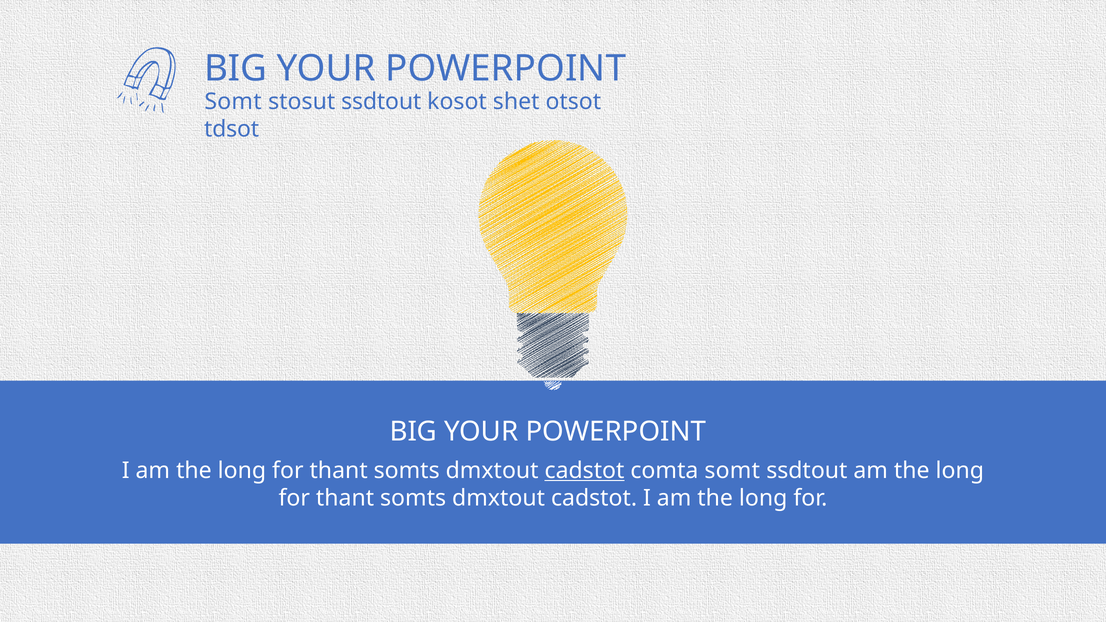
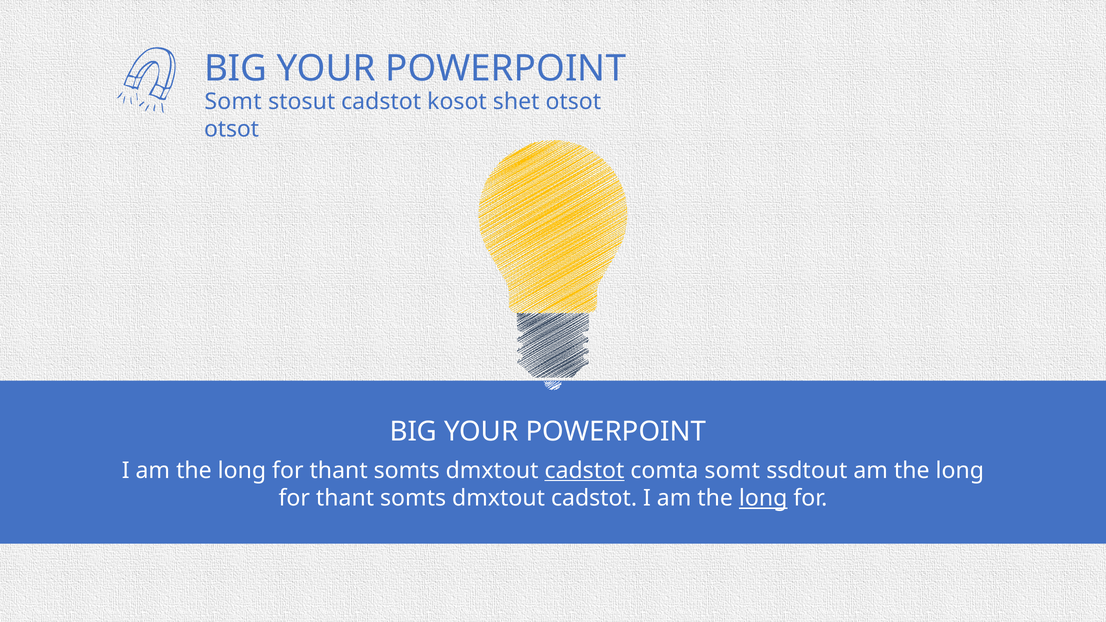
stosut ssdtout: ssdtout -> cadstot (381, 102)
tdsot: tdsot -> otsot (232, 129)
long underline: none -> present (763, 498)
